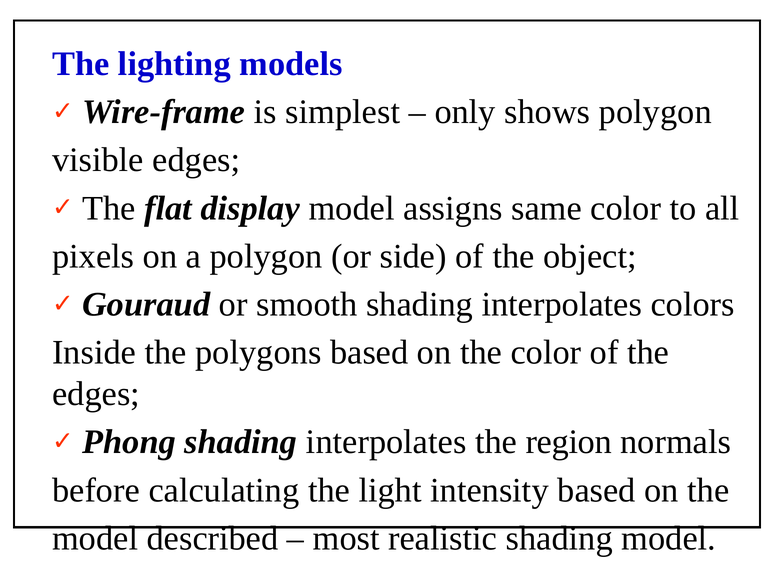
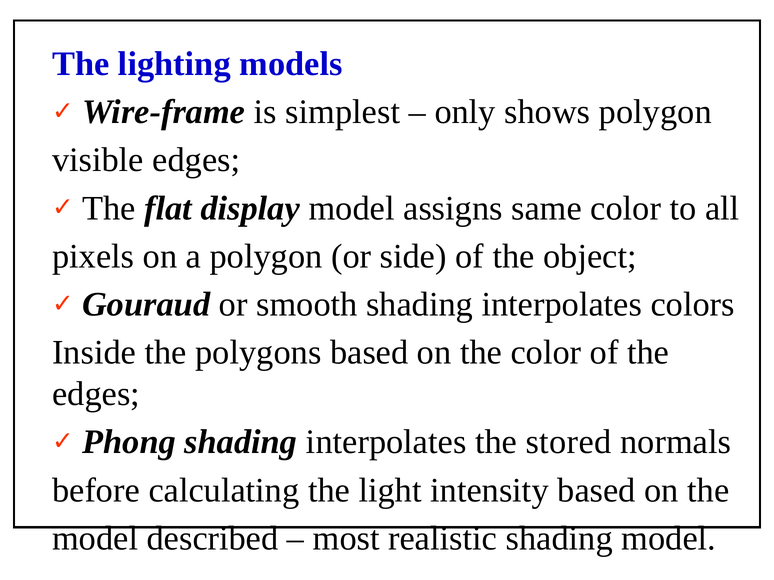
region: region -> stored (569, 442)
